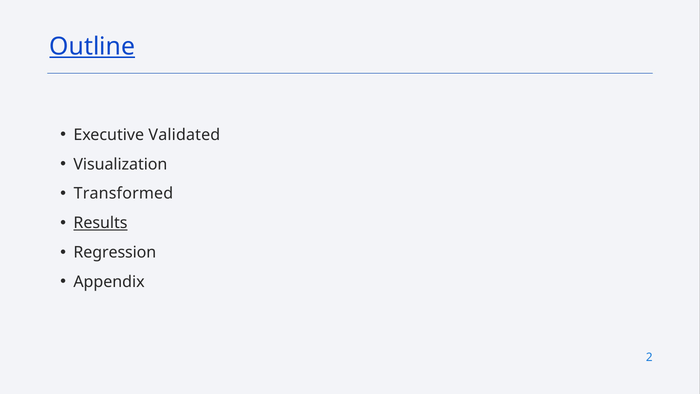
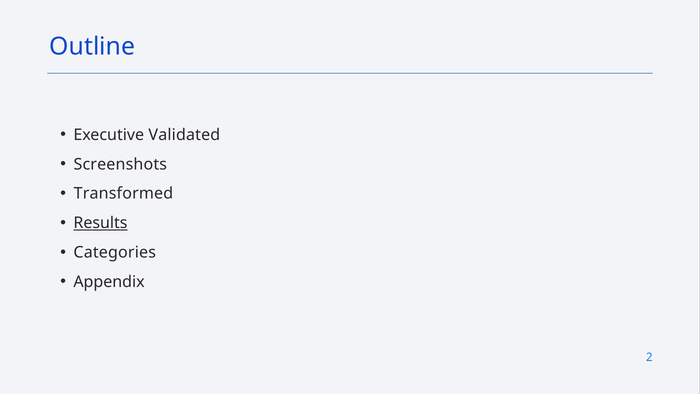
Outline underline: present -> none (92, 47)
Visualization: Visualization -> Screenshots (120, 164)
Regression: Regression -> Categories (115, 252)
